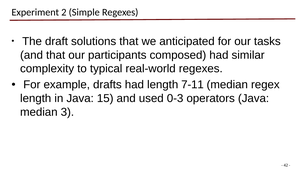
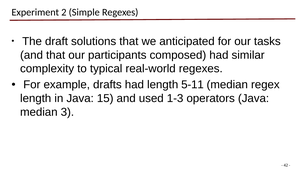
7-11: 7-11 -> 5-11 (192, 85)
0-3: 0-3 -> 1-3 (175, 99)
